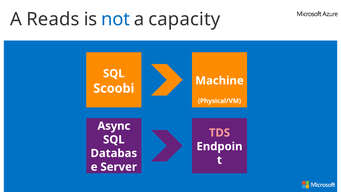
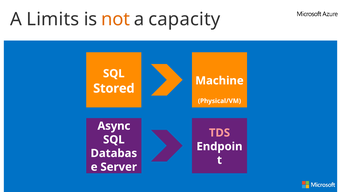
Reads: Reads -> Limits (53, 19)
not colour: blue -> orange (116, 19)
Scoobi: Scoobi -> Stored (114, 88)
